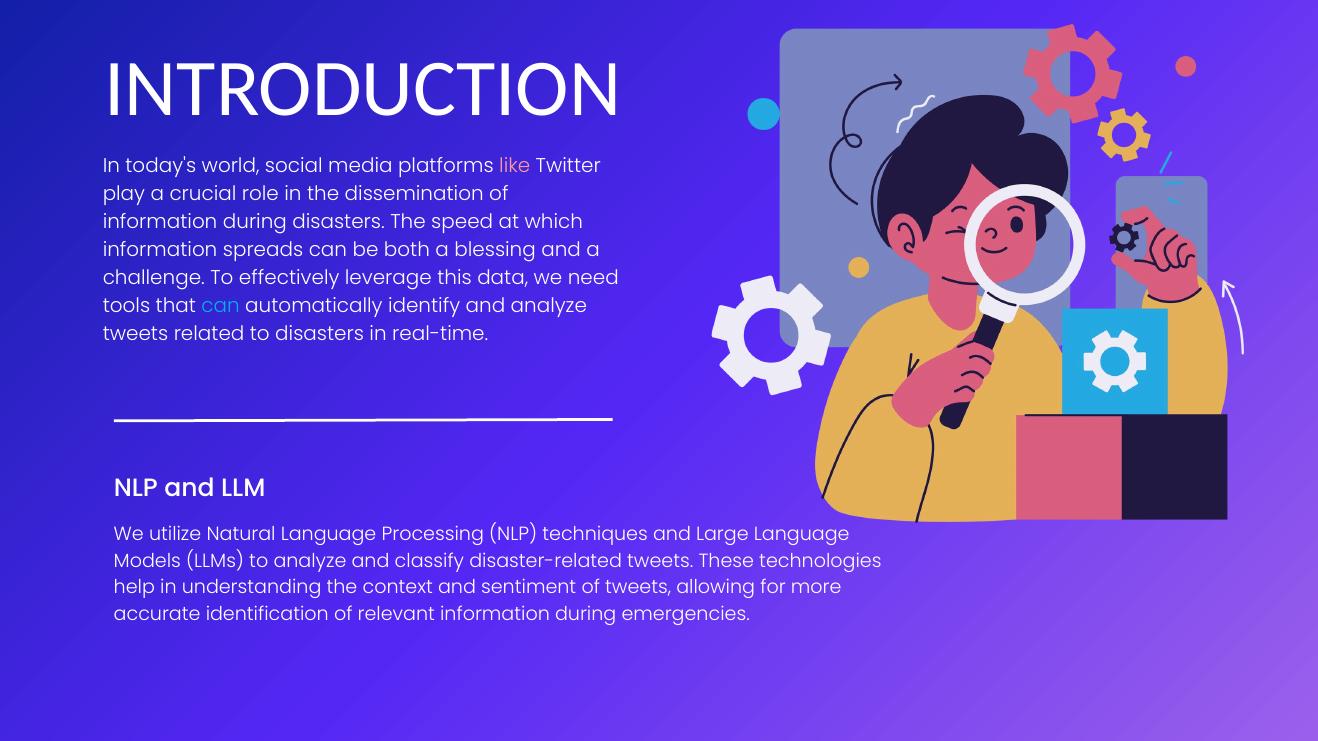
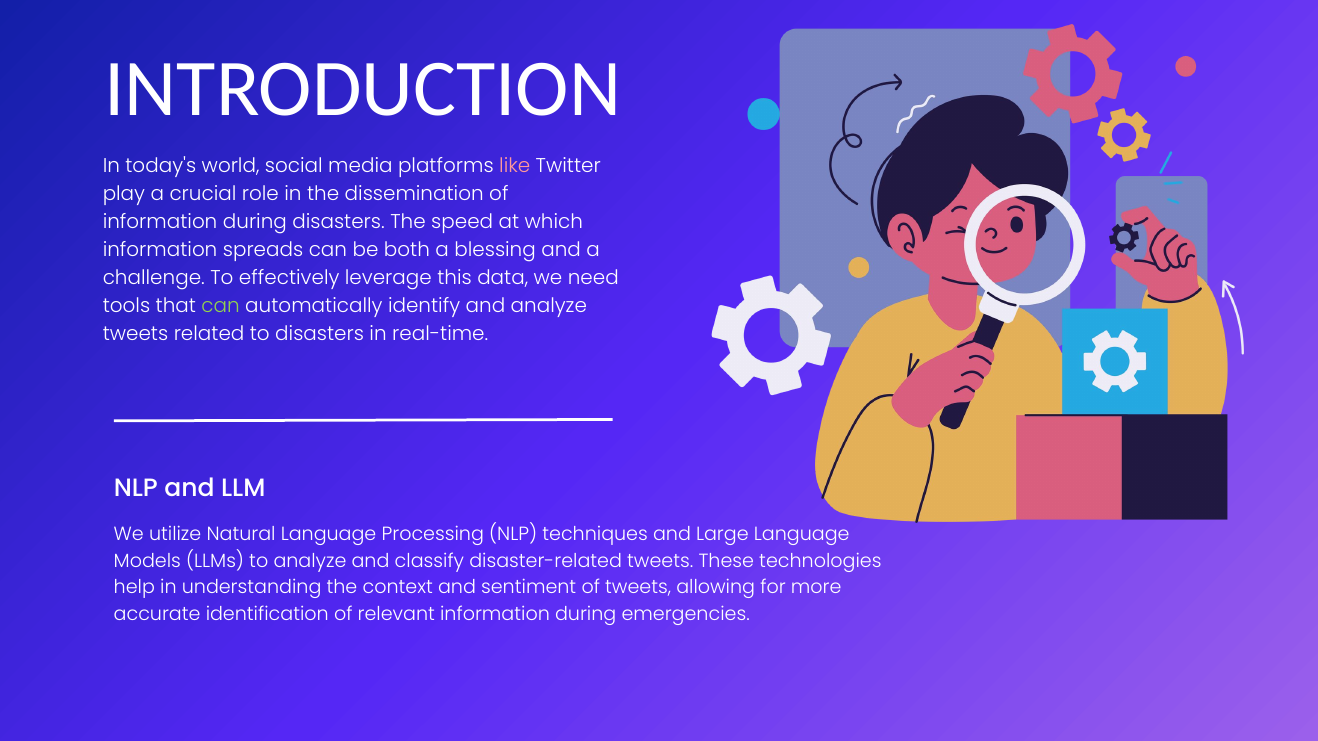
can colour: light blue -> light green (221, 306)
